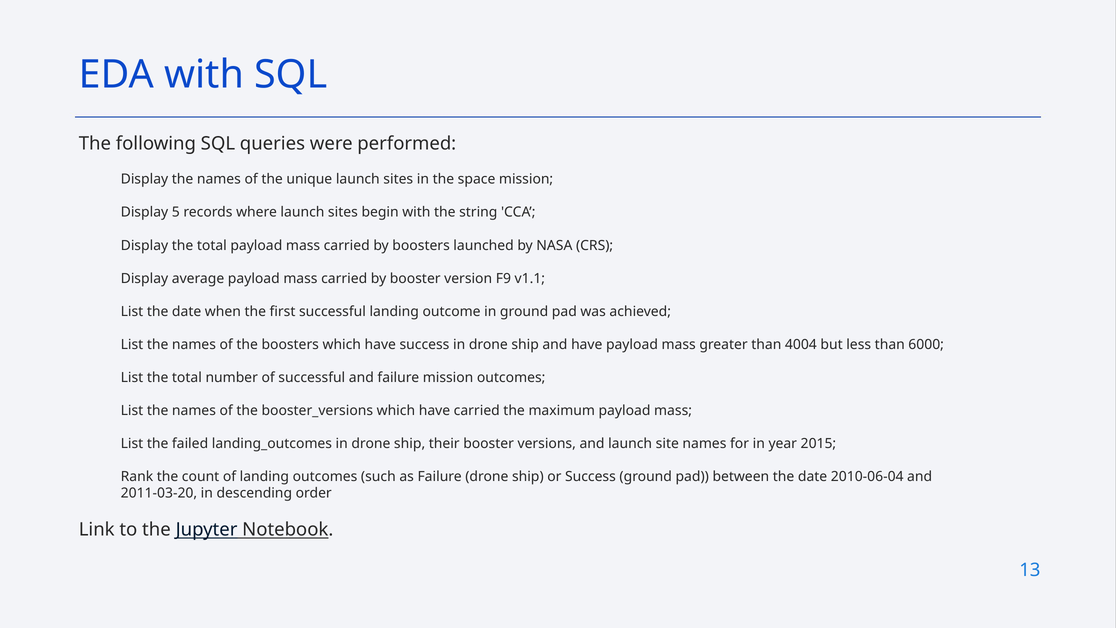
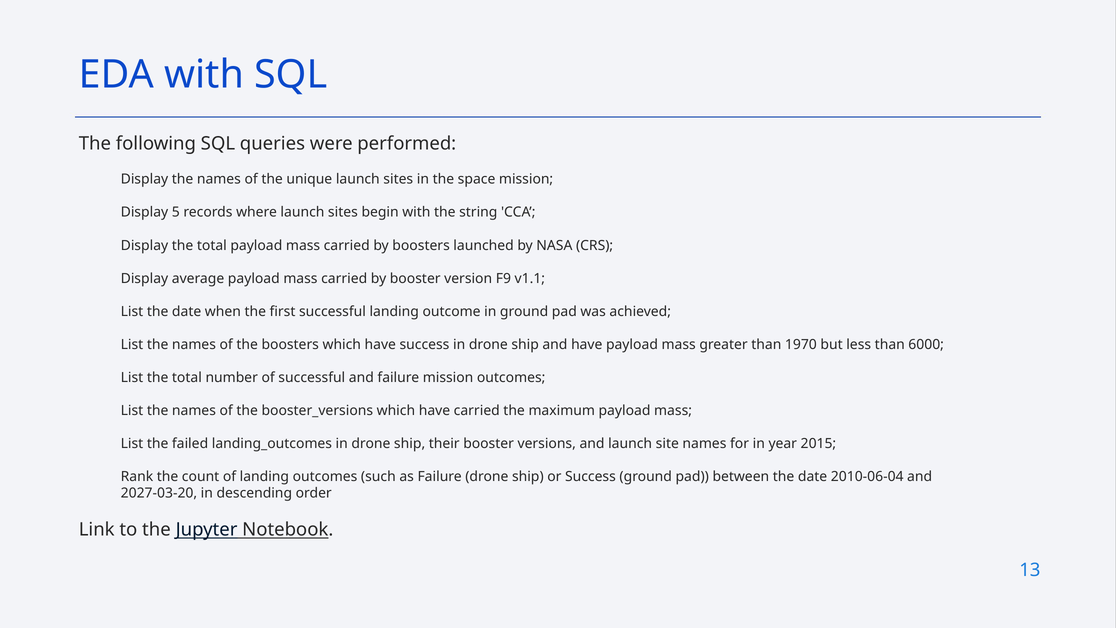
4004: 4004 -> 1970 (801, 344)
2011-03-20: 2011-03-20 -> 2027-03-20 (159, 493)
